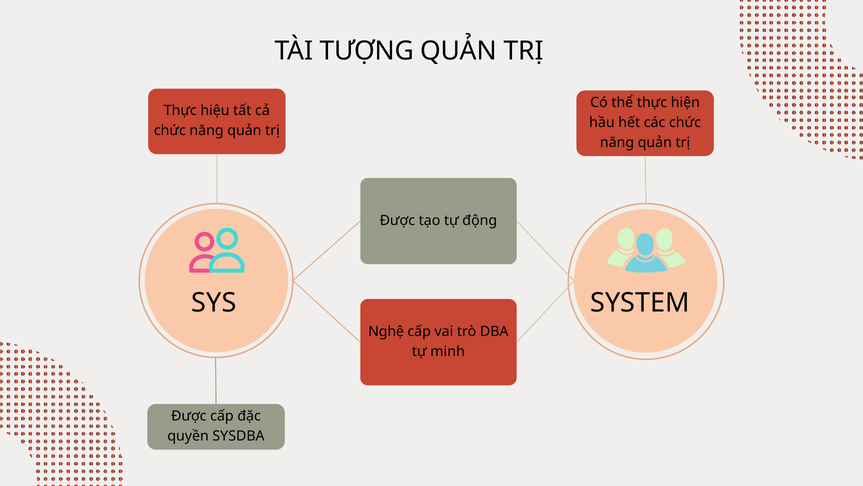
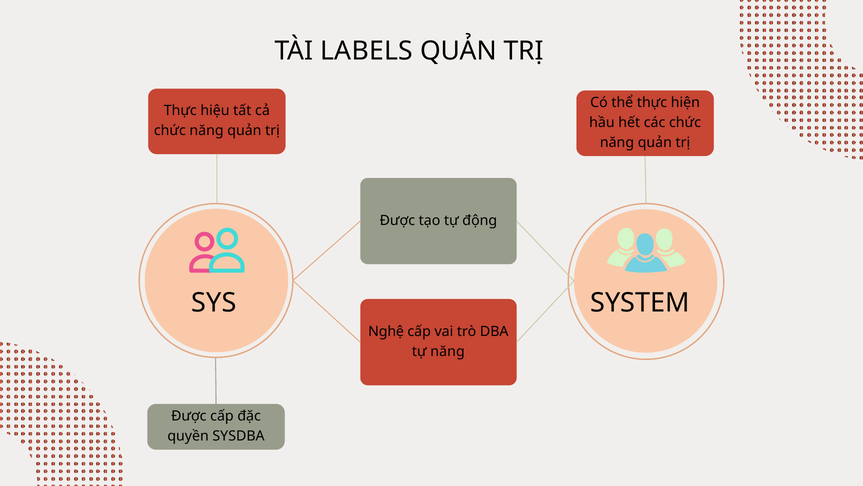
TƯỢNG: TƯỢNG -> LABELS (367, 51)
tự minh: minh -> năng (448, 351)
